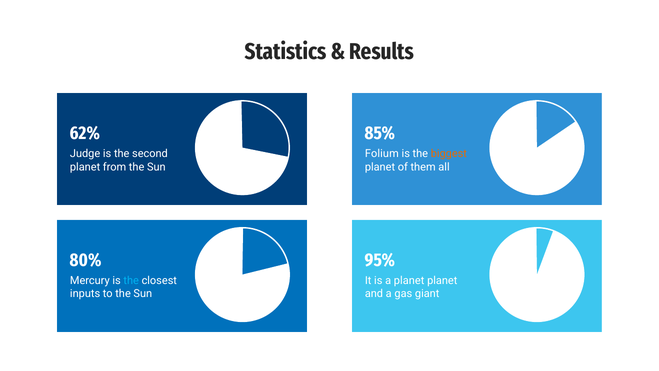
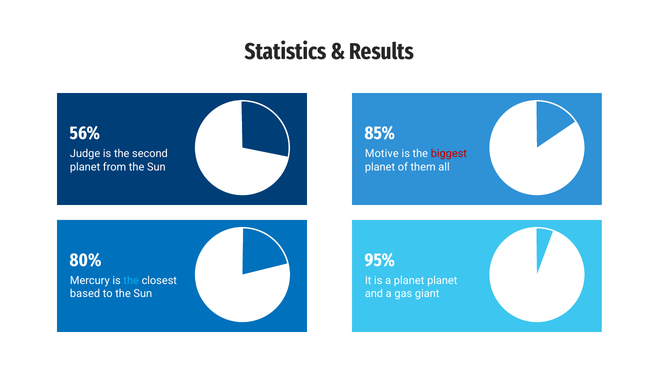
62%: 62% -> 56% (85, 133)
Folium: Folium -> Motive (382, 154)
biggest colour: orange -> red (449, 154)
inputs: inputs -> based (85, 294)
